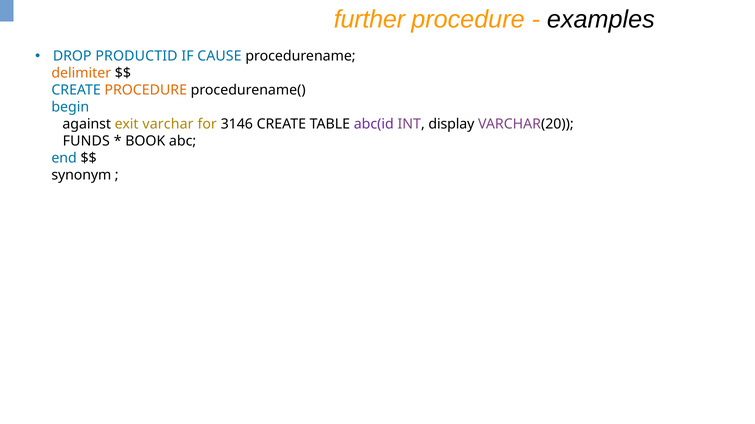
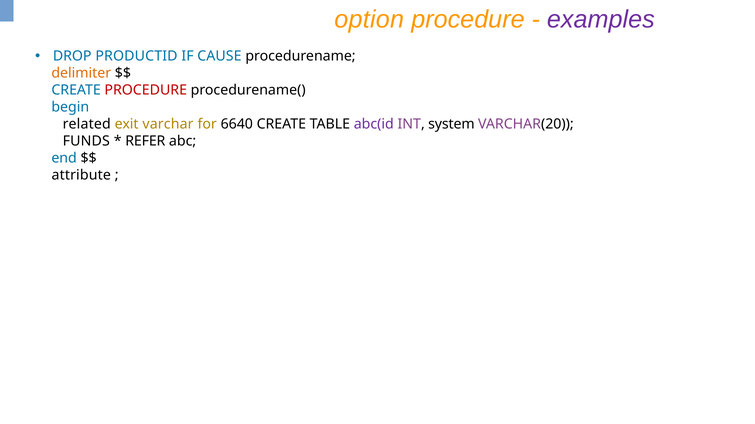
further: further -> option (369, 20)
examples colour: black -> purple (601, 20)
PROCEDURE colour: orange -> red (146, 90)
against: against -> related (87, 124)
3146: 3146 -> 6640 (237, 124)
display: display -> system (451, 124)
BOOK: BOOK -> REFER (145, 141)
synonym: synonym -> attribute (81, 175)
